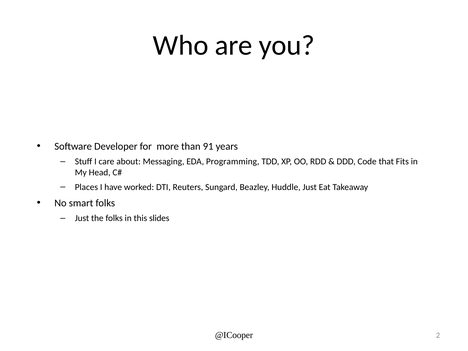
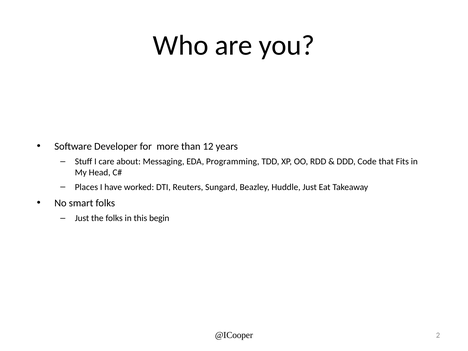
91: 91 -> 12 (208, 146)
slides: slides -> begin (159, 218)
